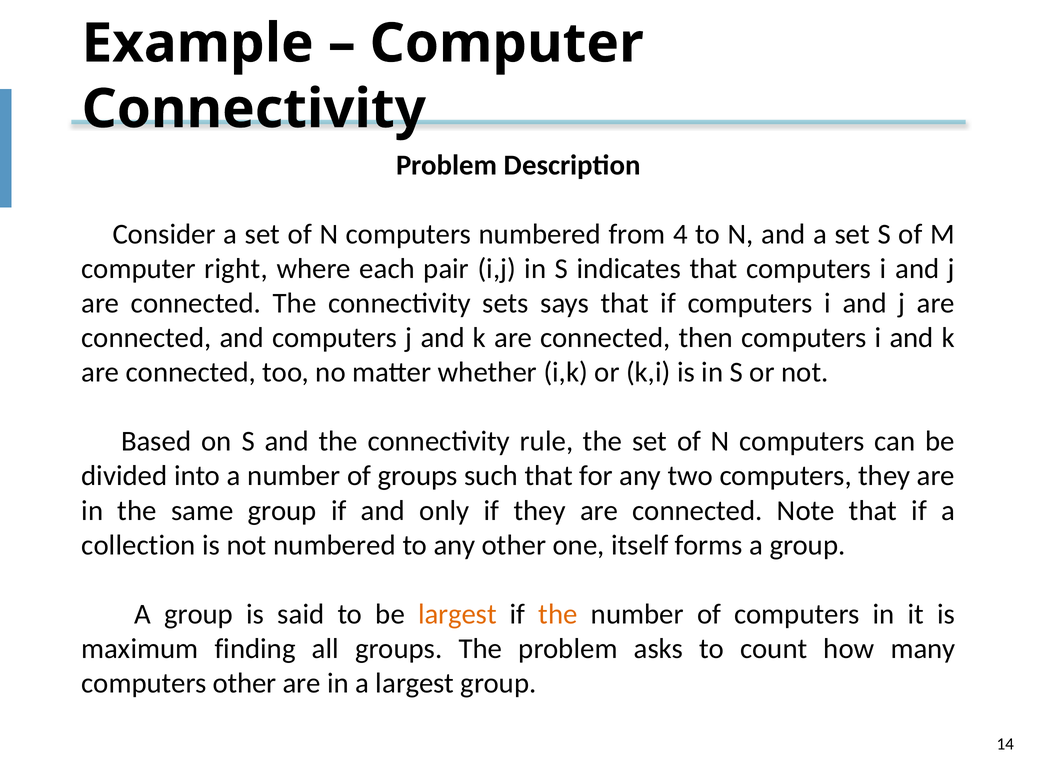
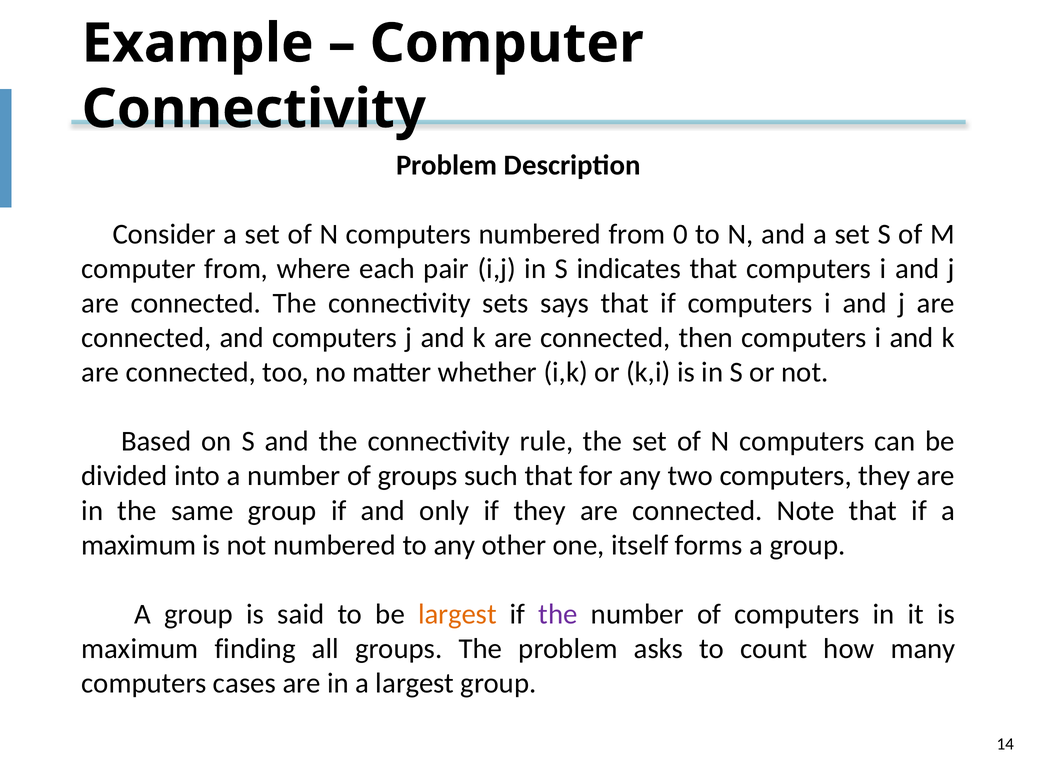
4: 4 -> 0 (680, 234)
computer right: right -> from (236, 269)
collection: collection -> maximum (139, 546)
the colour: orange -> purple (558, 615)
computers other: other -> cases (245, 684)
